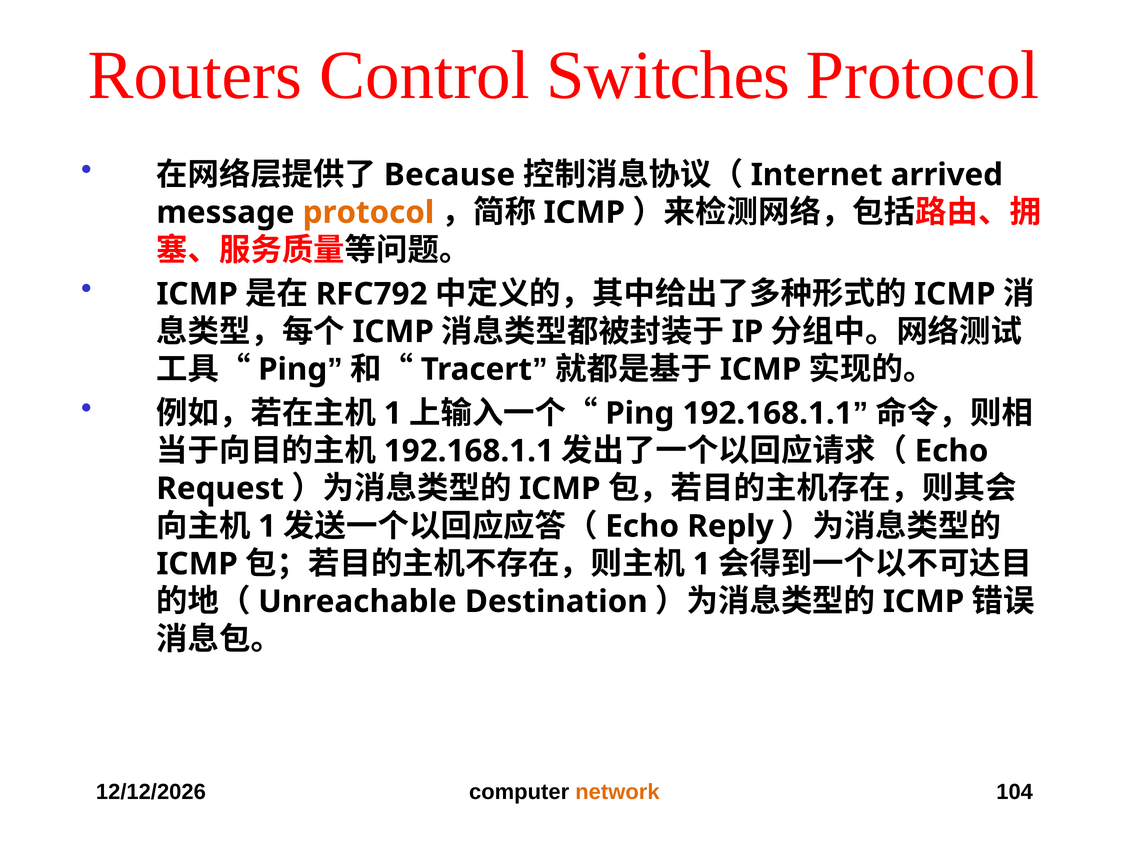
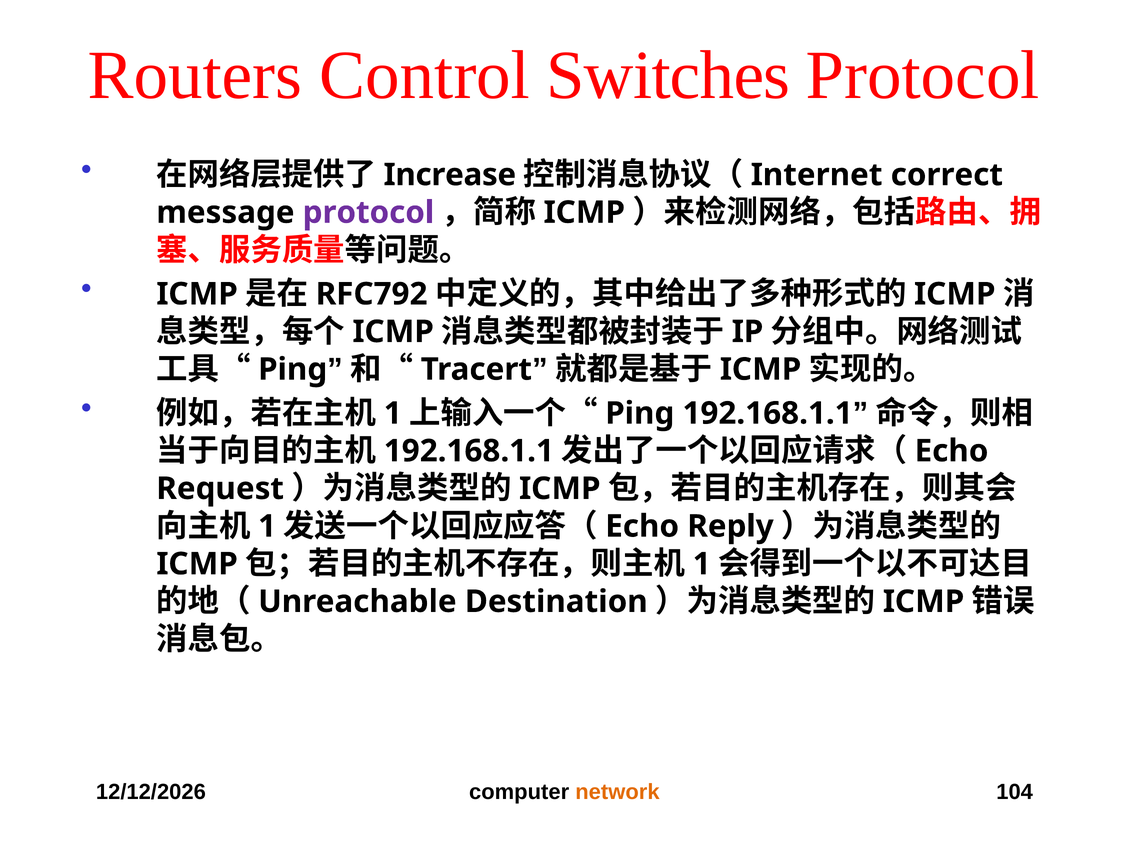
Because: Because -> Increase (450, 175)
arrived: arrived -> correct (947, 175)
protocol colour: orange -> purple (368, 212)
